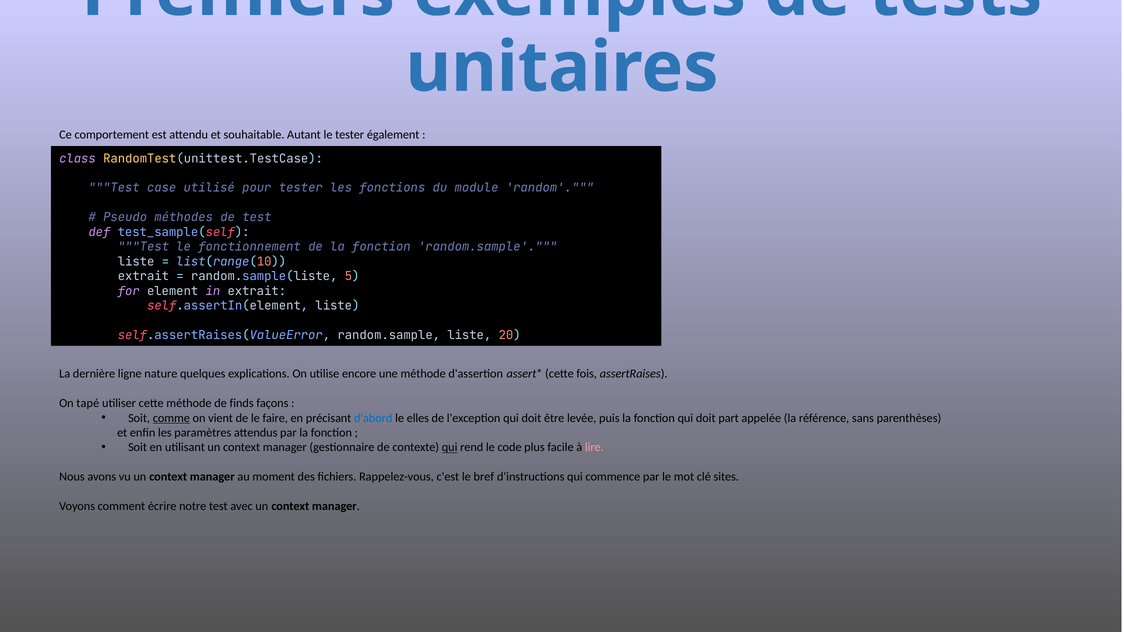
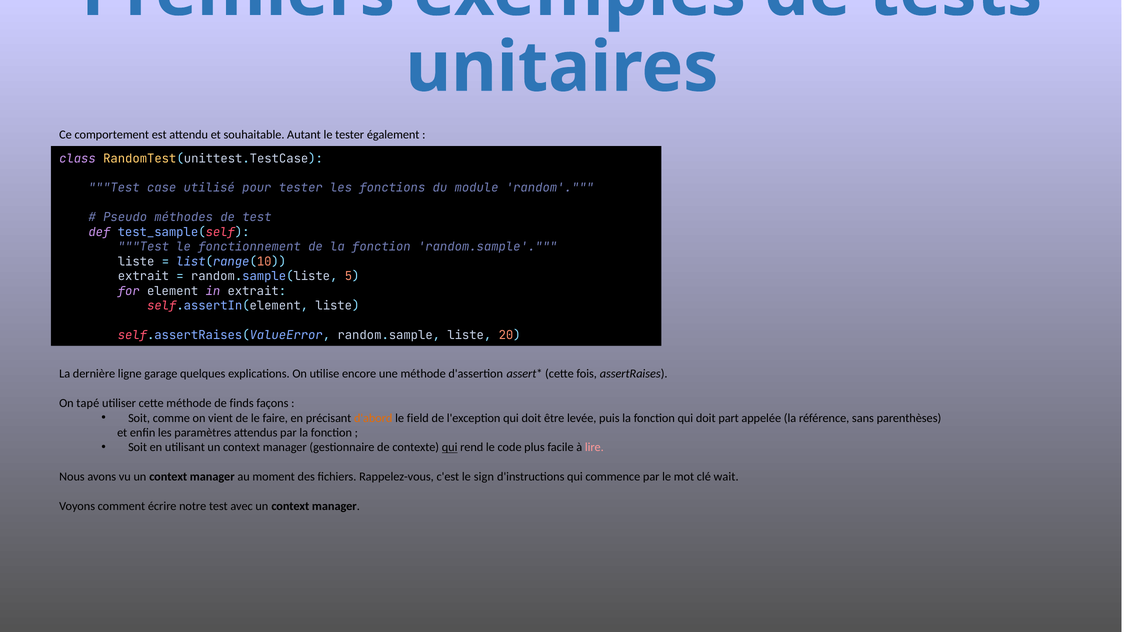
nature: nature -> garage (161, 374)
comme underline: present -> none (171, 418)
d'abord colour: blue -> orange (373, 418)
elles: elles -> field (418, 418)
bref: bref -> sign (484, 477)
sites: sites -> wait (726, 477)
